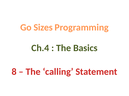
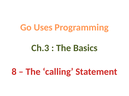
Sizes: Sizes -> Uses (43, 28)
Ch.4: Ch.4 -> Ch.3 (40, 48)
